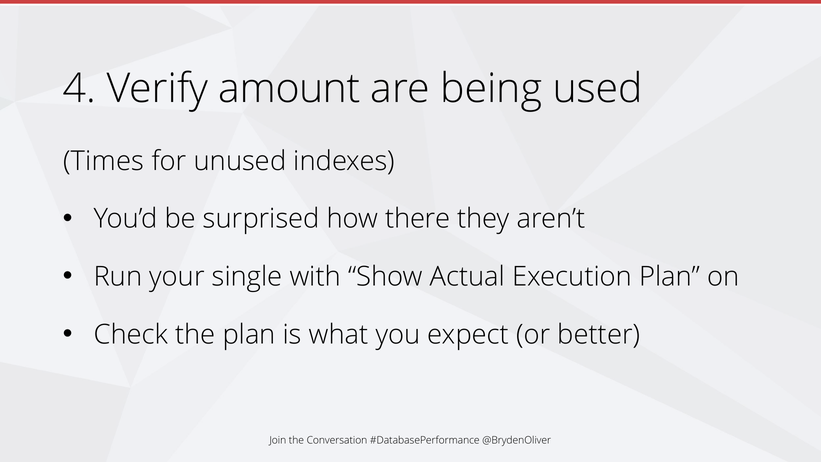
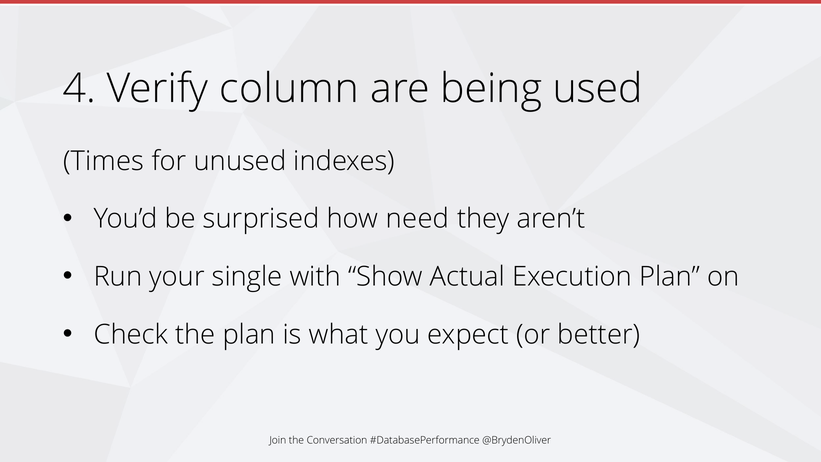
amount: amount -> column (289, 89)
there: there -> need (418, 219)
